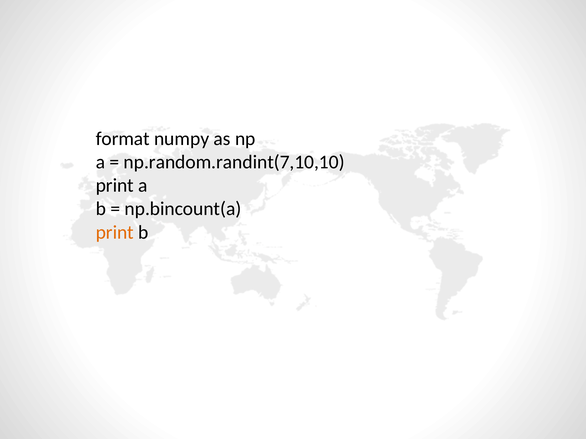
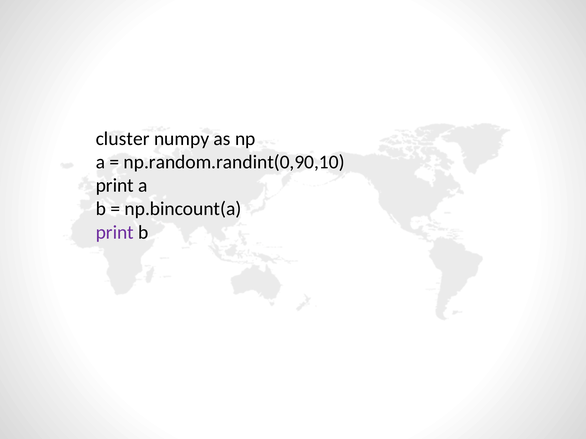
format: format -> cluster (123, 139)
np.random.randint(7,10,10: np.random.randint(7,10,10 -> np.random.randint(0,90,10 (234, 162)
print colour: orange -> purple (115, 233)
